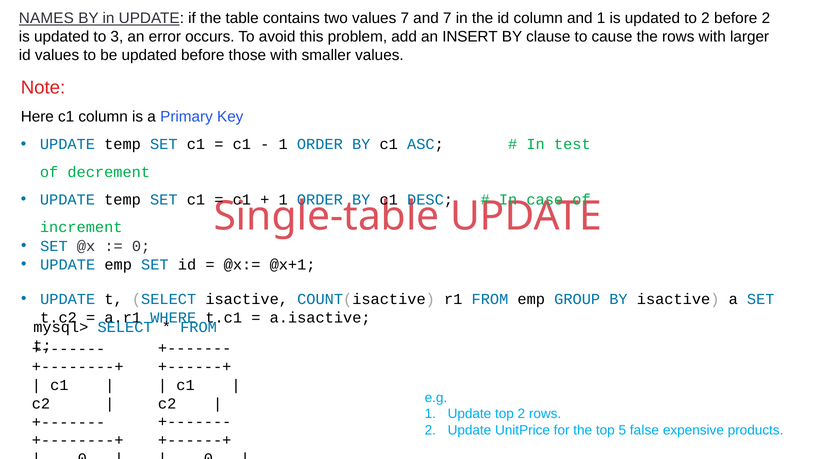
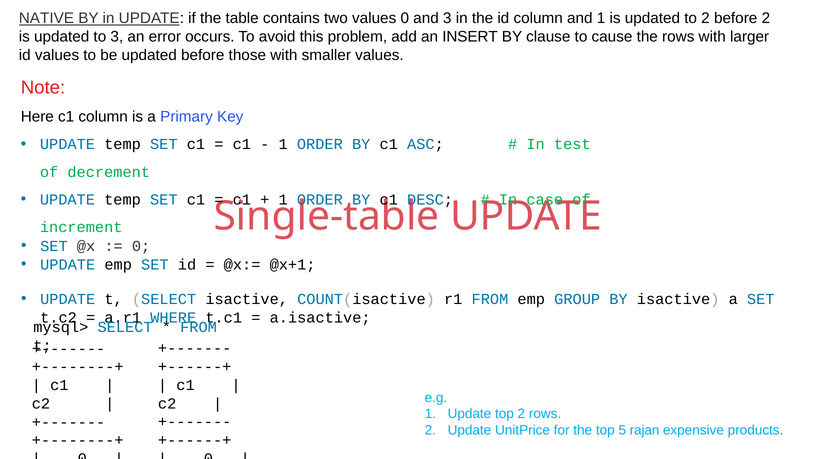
NAMES: NAMES -> NATIVE (46, 18)
values 7: 7 -> 0 (405, 18)
and 7: 7 -> 3 (447, 18)
false: false -> rajan (645, 430)
